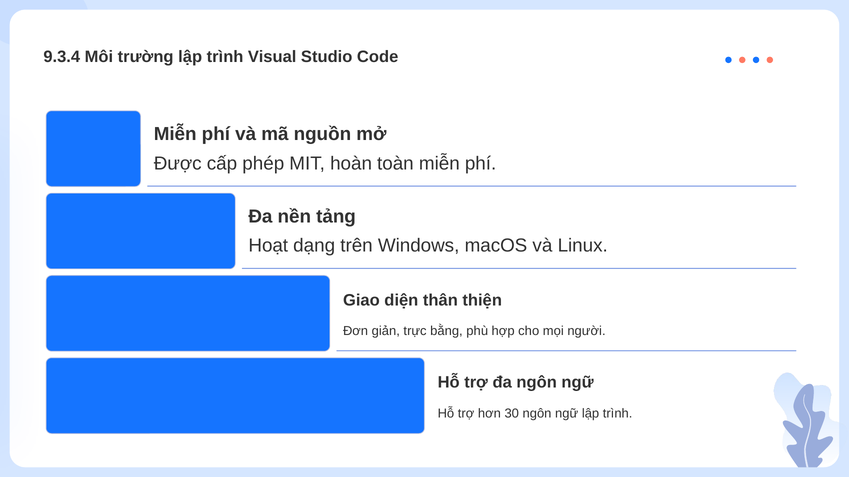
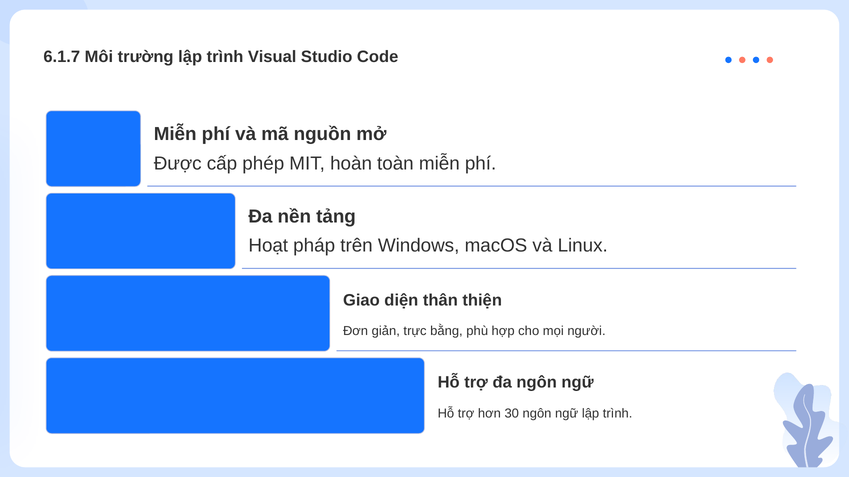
9.3.4: 9.3.4 -> 6.1.7 (62, 57)
dạng: dạng -> pháp (314, 246)
